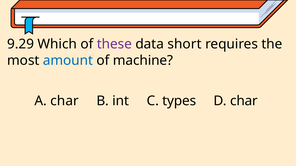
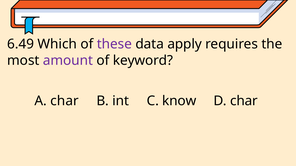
9.29: 9.29 -> 6.49 (21, 44)
short: short -> apply (185, 44)
amount colour: blue -> purple (68, 61)
machine: machine -> keyword (143, 61)
types: types -> know (179, 101)
